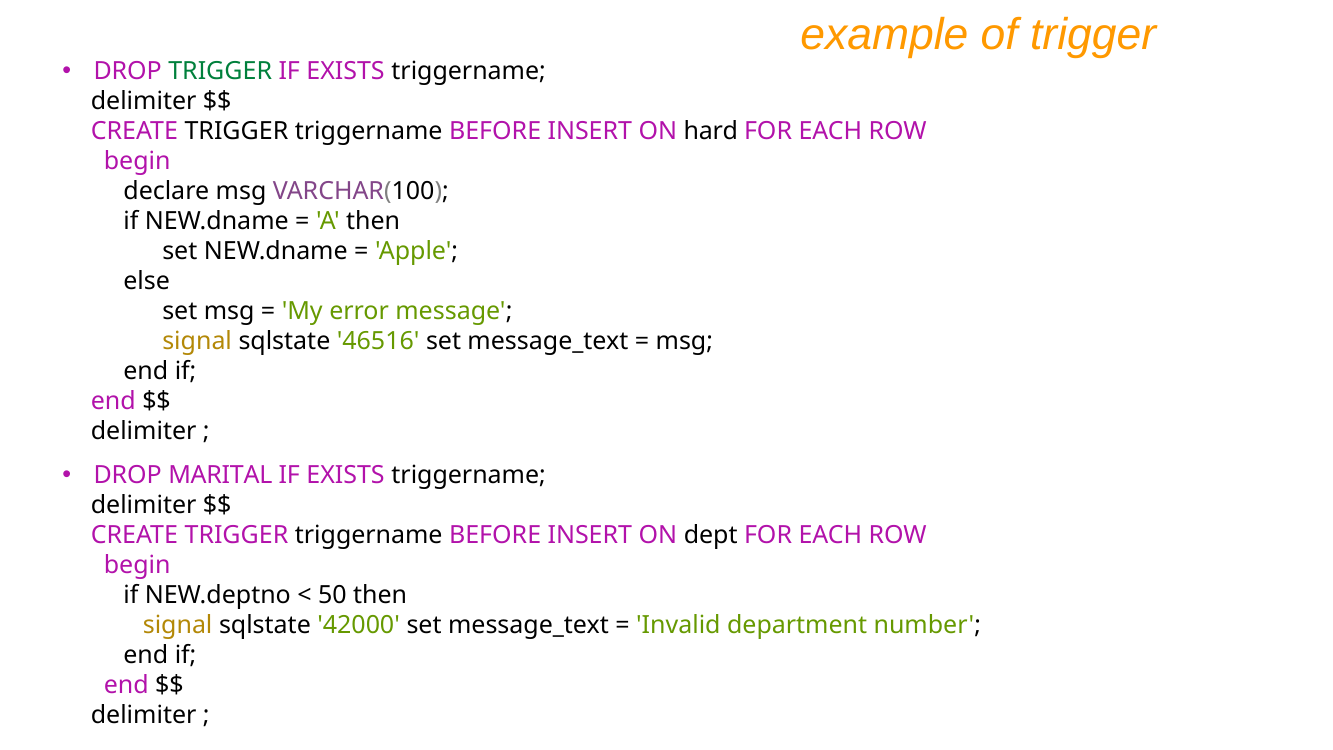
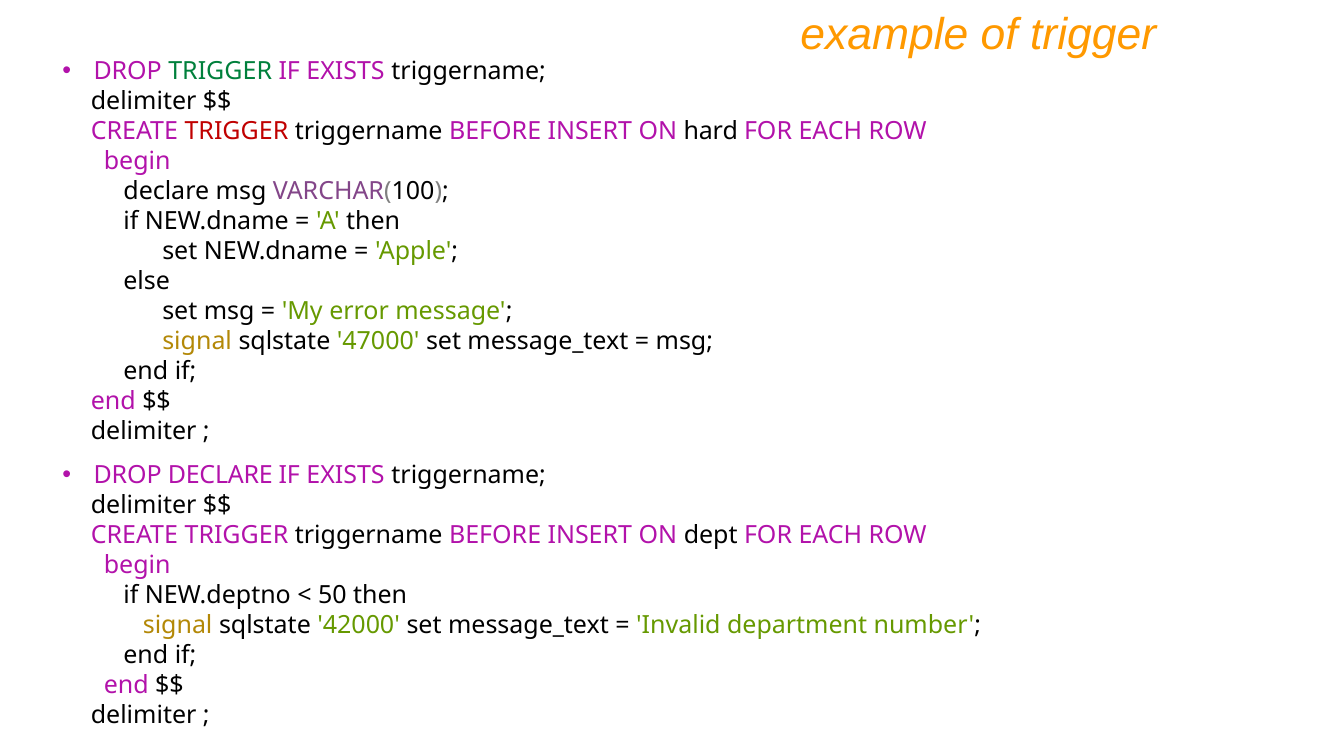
TRIGGER colour: black -> red (236, 131)
46516: 46516 -> 47000 (378, 341)
DROP MARITAL: MARITAL -> DECLARE (220, 475)
